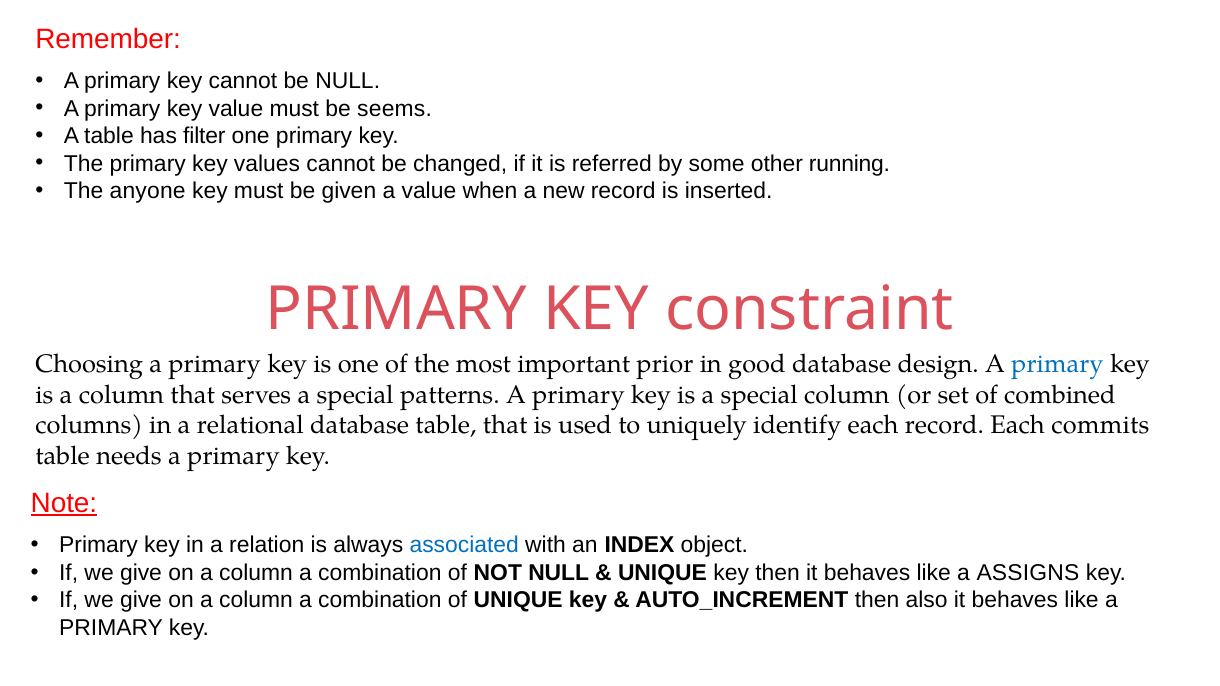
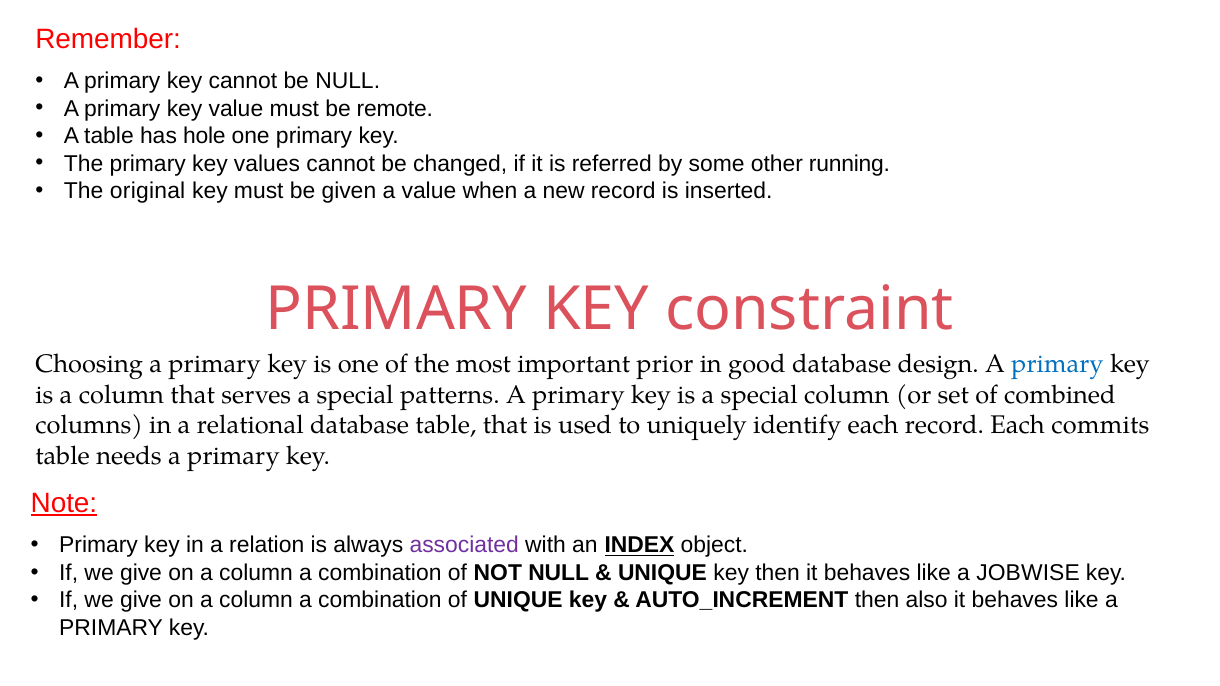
seems: seems -> remote (395, 109)
filter: filter -> hole (204, 136)
anyone: anyone -> original (148, 191)
associated colour: blue -> purple (464, 546)
INDEX underline: none -> present (639, 546)
ASSIGNS: ASSIGNS -> JOBWISE (1028, 573)
